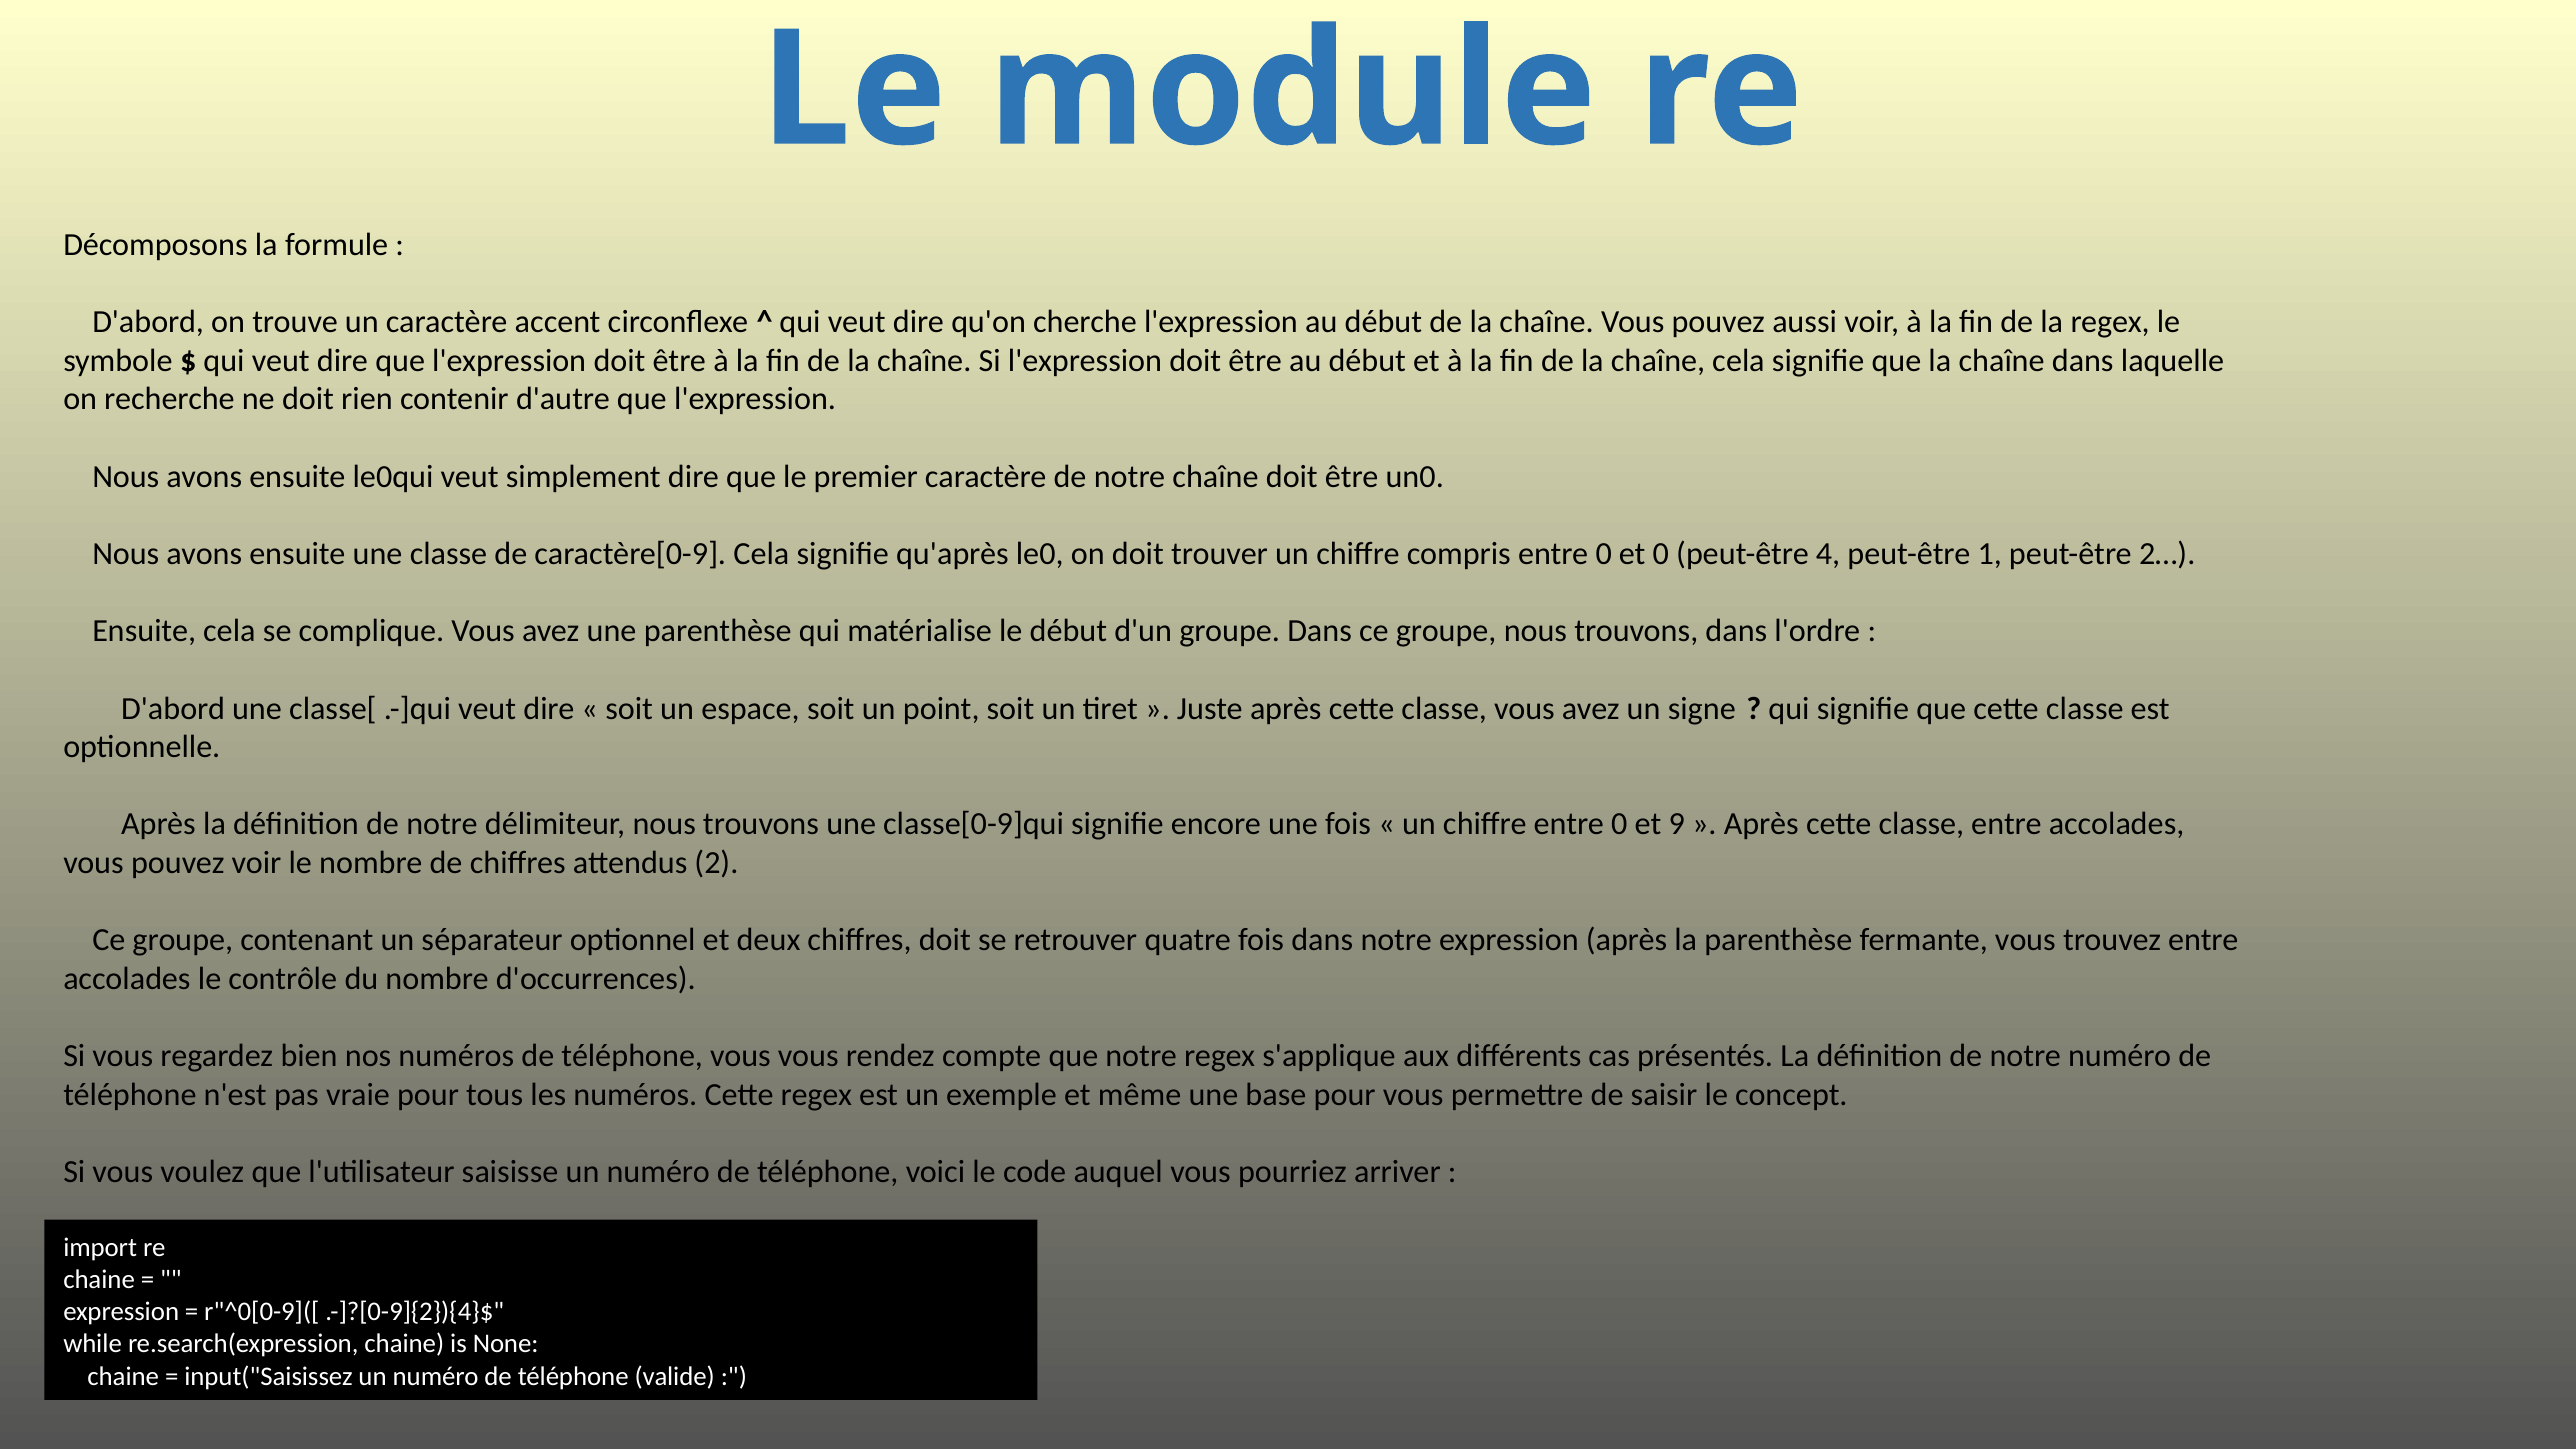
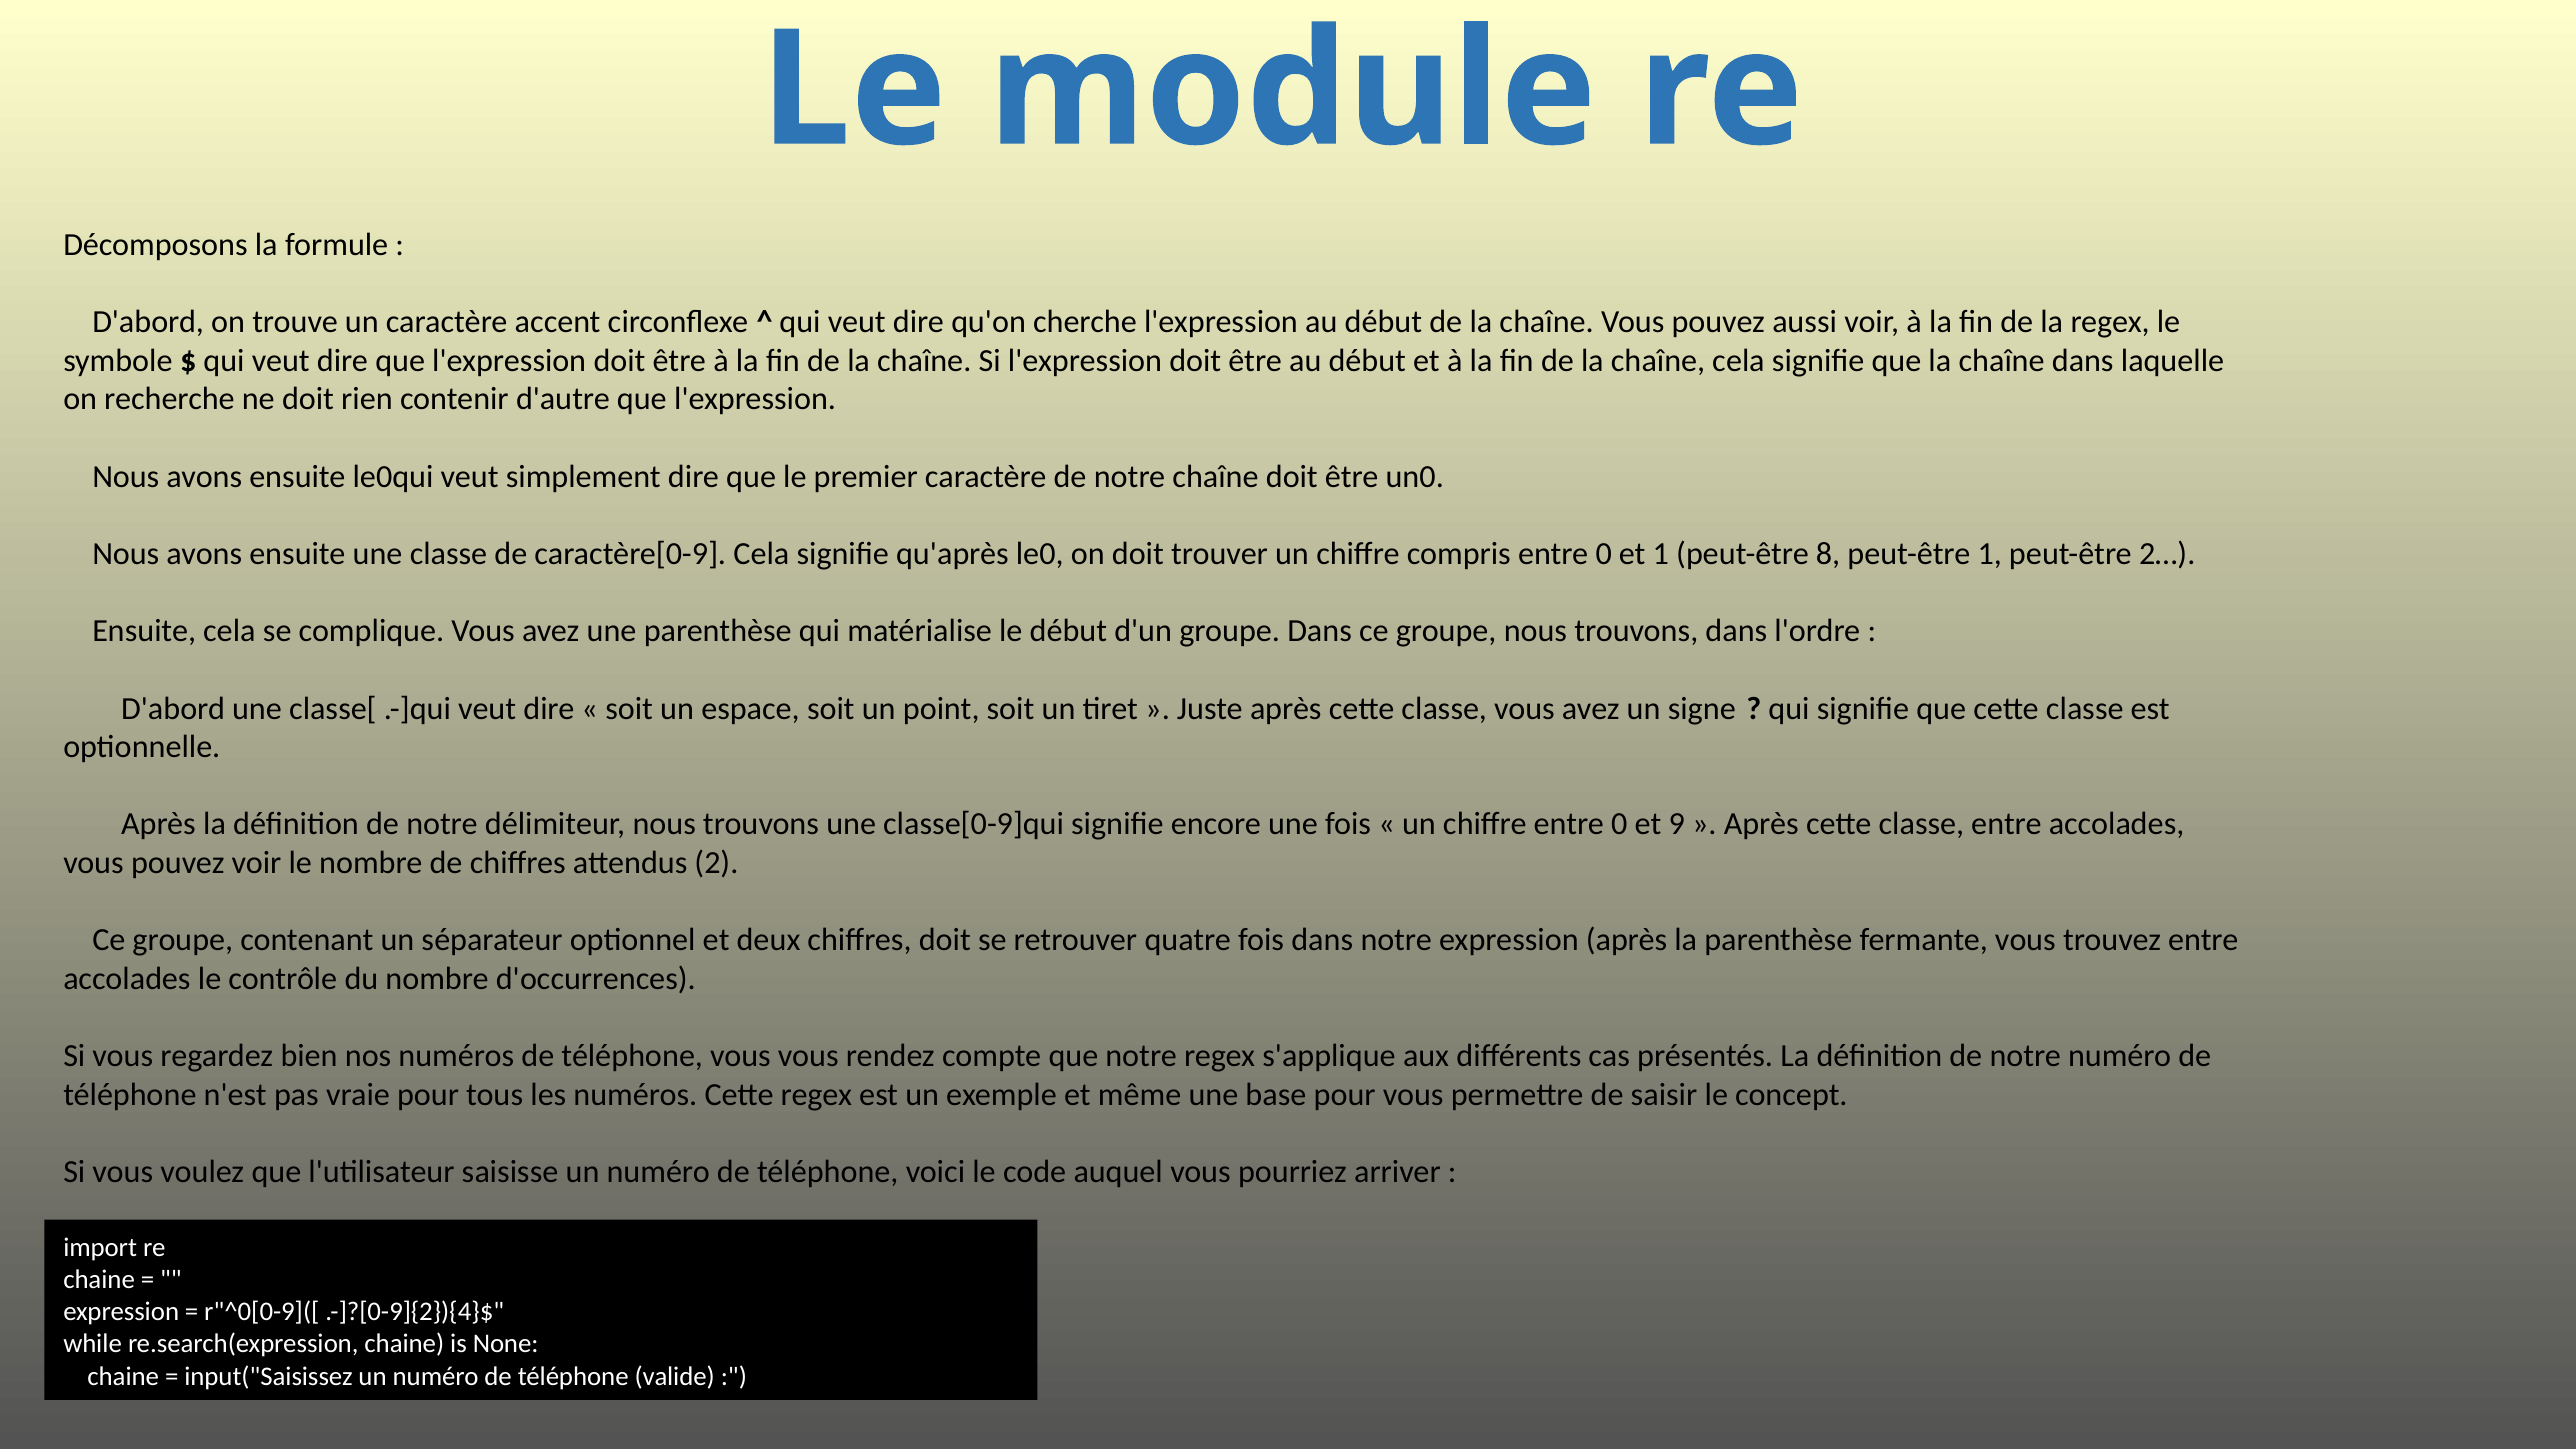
et 0: 0 -> 1 (1661, 554)
4: 4 -> 8 (1828, 554)
